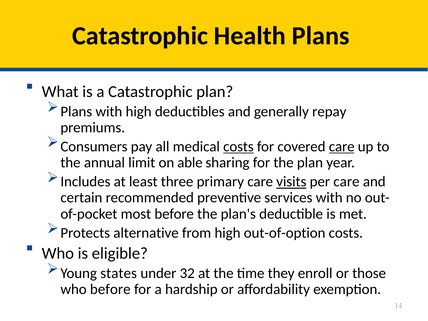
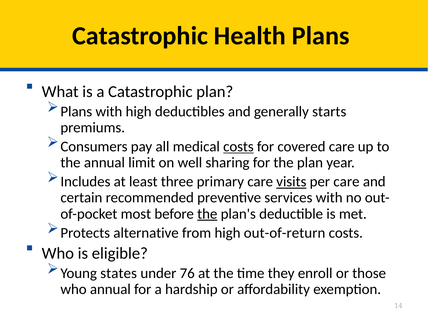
repay: repay -> starts (329, 112)
care underline: present -> none (342, 147)
able: able -> well (190, 163)
the underline: none -> present (207, 214)
out-of-option: out-of-option -> out-of-return (285, 233)
32: 32 -> 76 (187, 273)
who before: before -> annual (110, 289)
